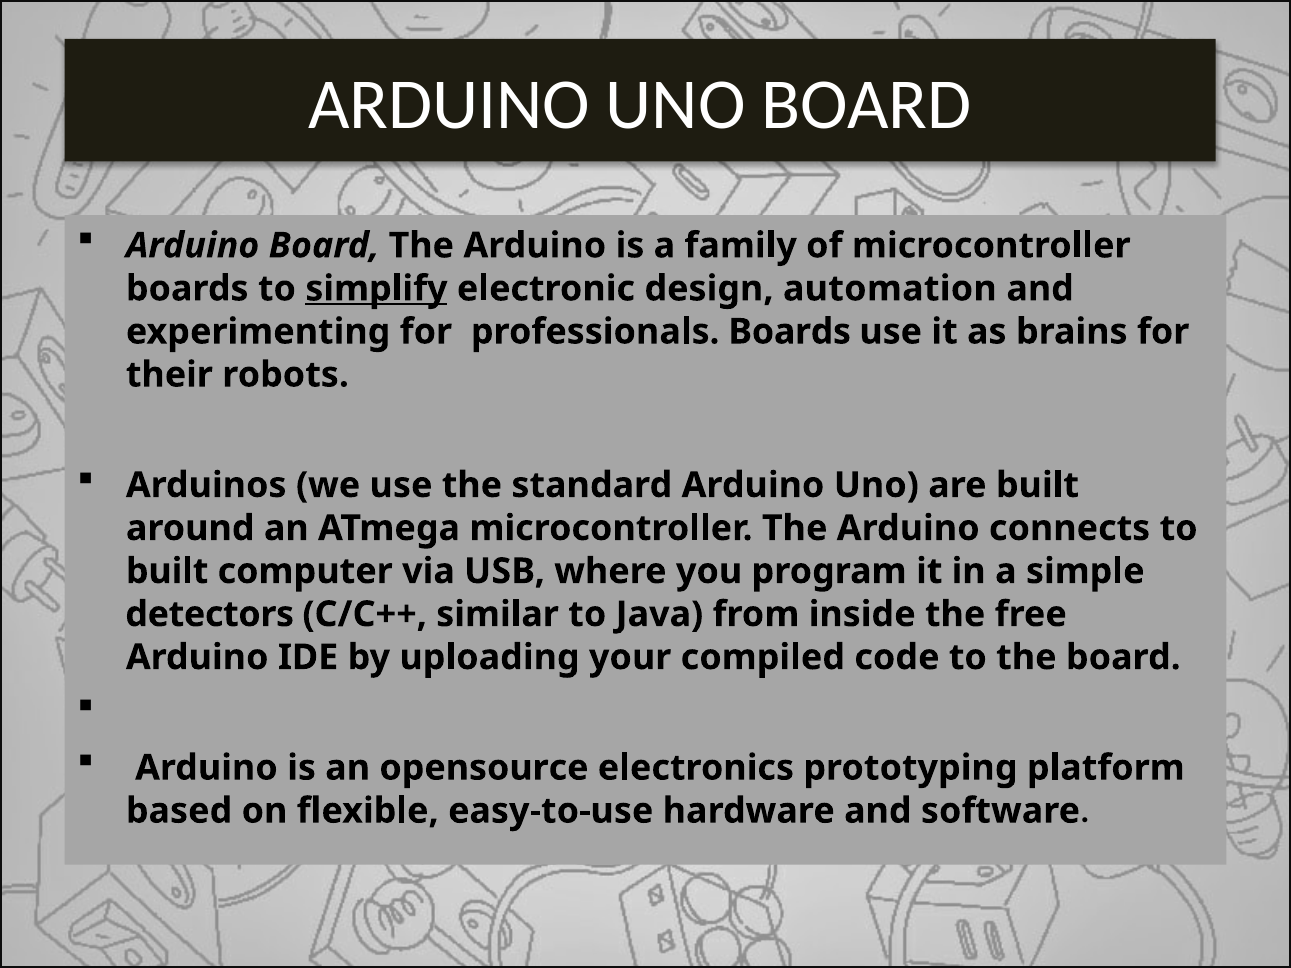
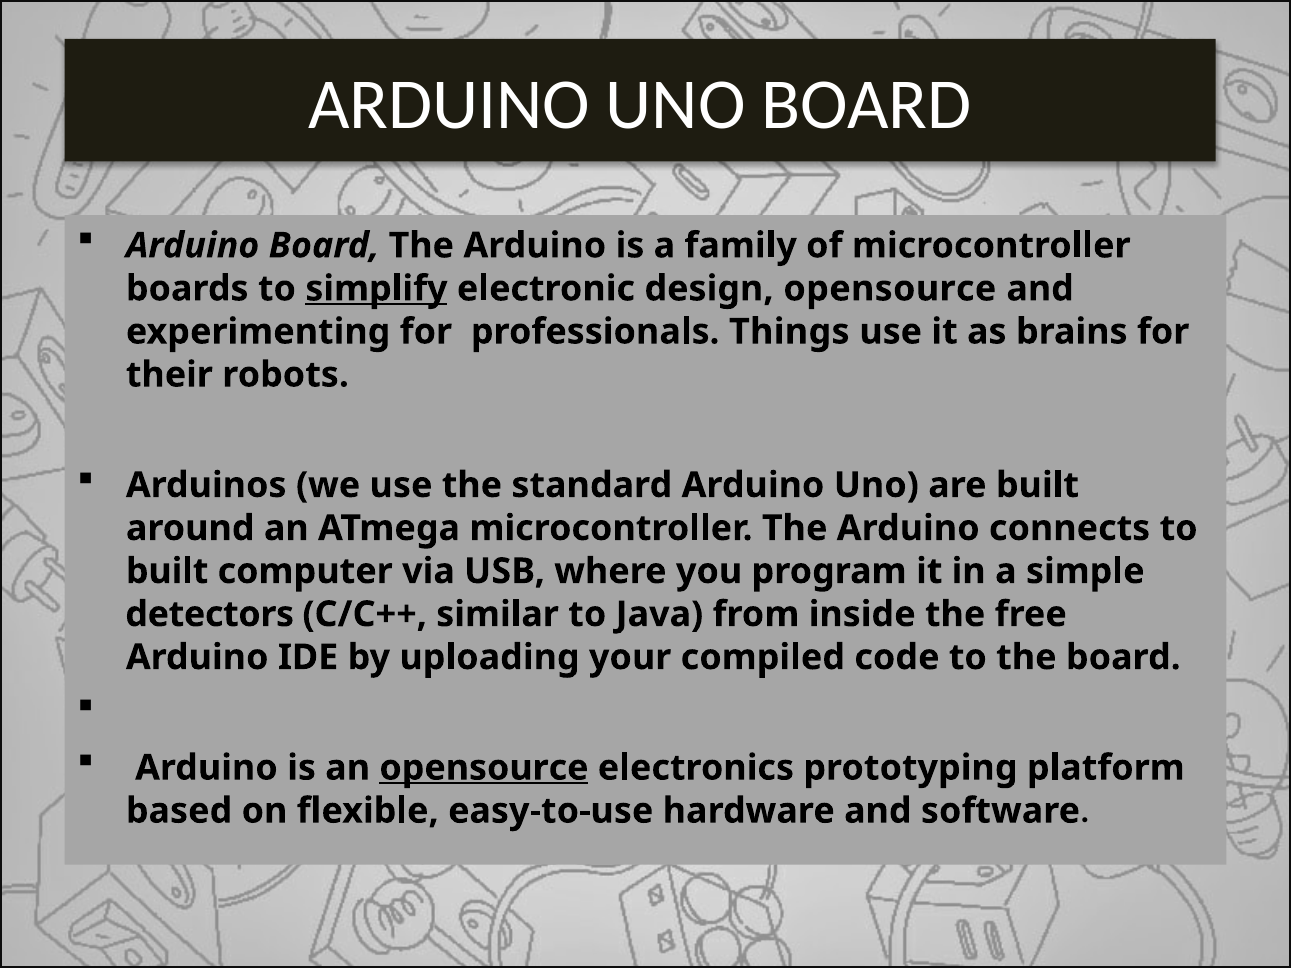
design automation: automation -> opensource (890, 289)
professionals Boards: Boards -> Things (789, 332)
opensource underline: none -> present (484, 768)
